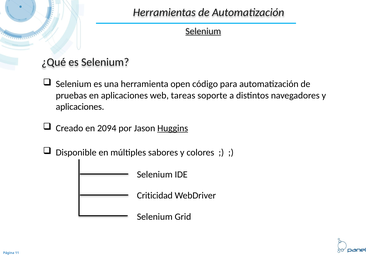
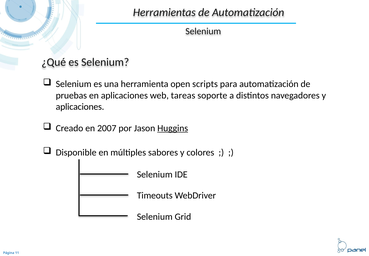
Selenium underline: present -> none (203, 31)
código: código -> scripts (205, 84)
2094: 2094 -> 2007 (107, 128)
Criticidad: Criticidad -> Timeouts (155, 195)
